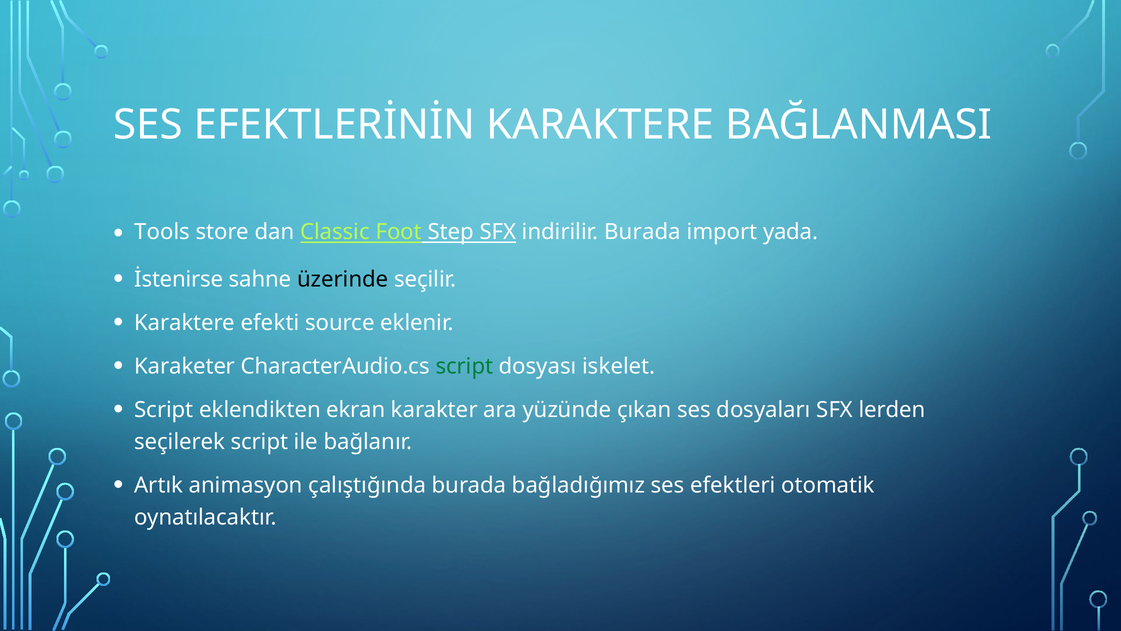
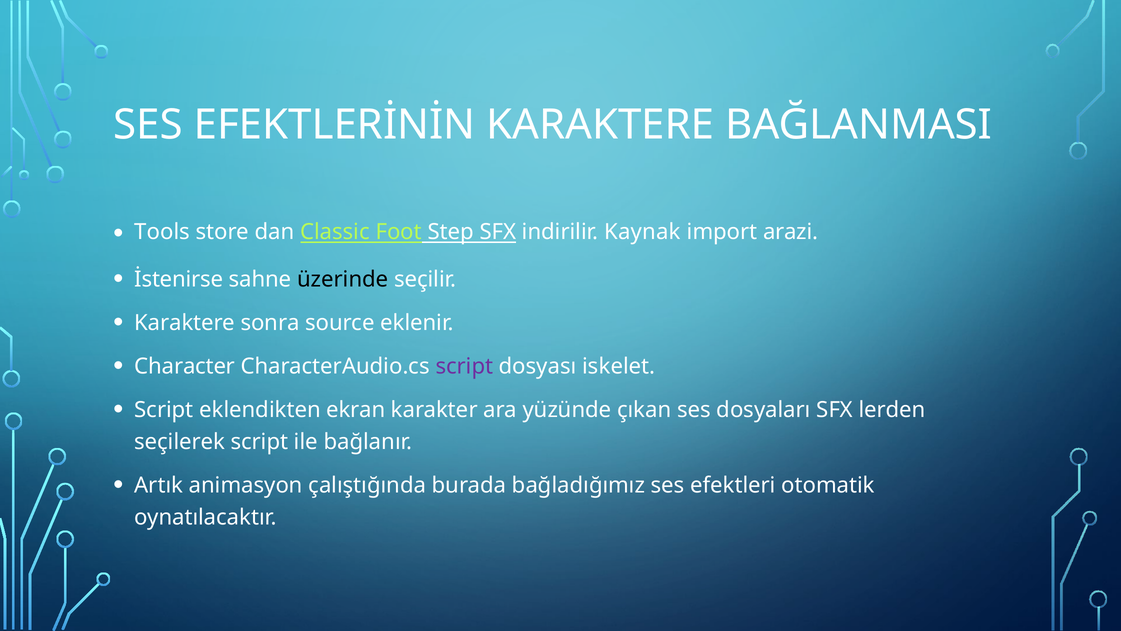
indirilir Burada: Burada -> Kaynak (643, 232)
yada: yada -> arazi (791, 232)
efekti: efekti -> sonra (270, 323)
Karaketer: Karaketer -> Character (185, 366)
script colour: green -> purple (464, 366)
